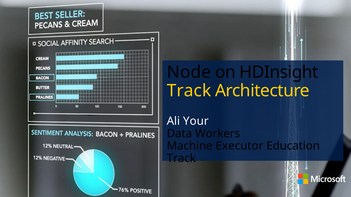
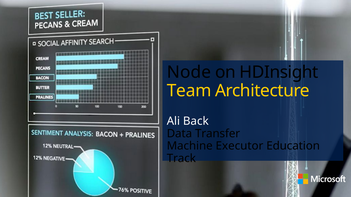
Track: Track -> Team (189, 91)
Your: Your -> Back (196, 121)
Workers: Workers -> Transfer (218, 134)
